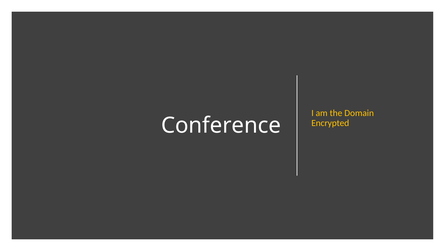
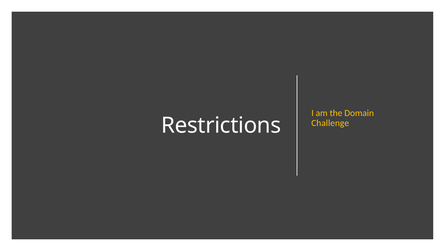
Conference: Conference -> Restrictions (221, 125)
Encrypted: Encrypted -> Challenge (330, 123)
